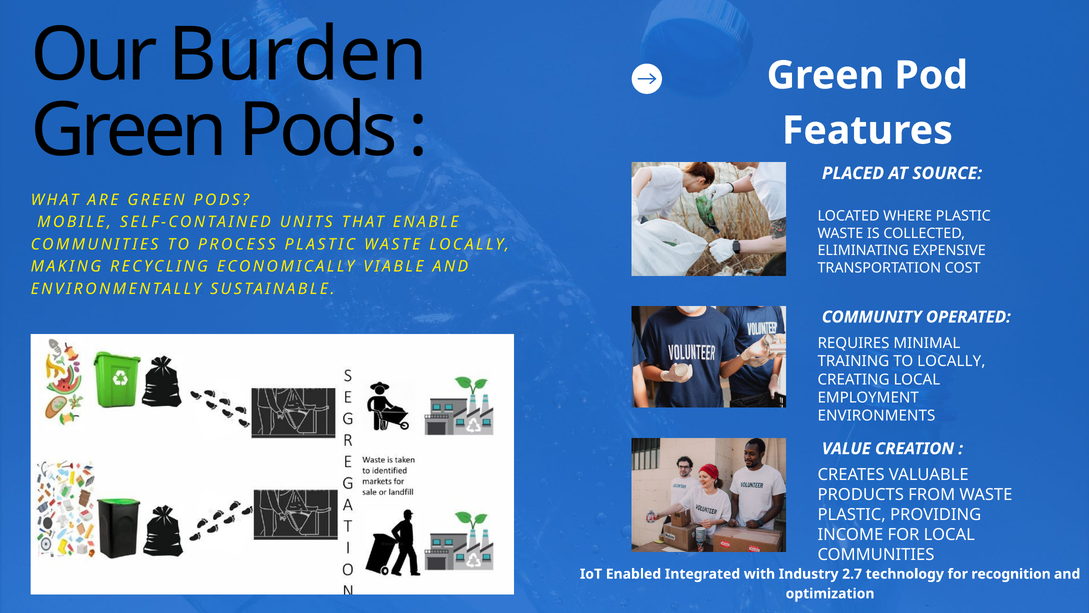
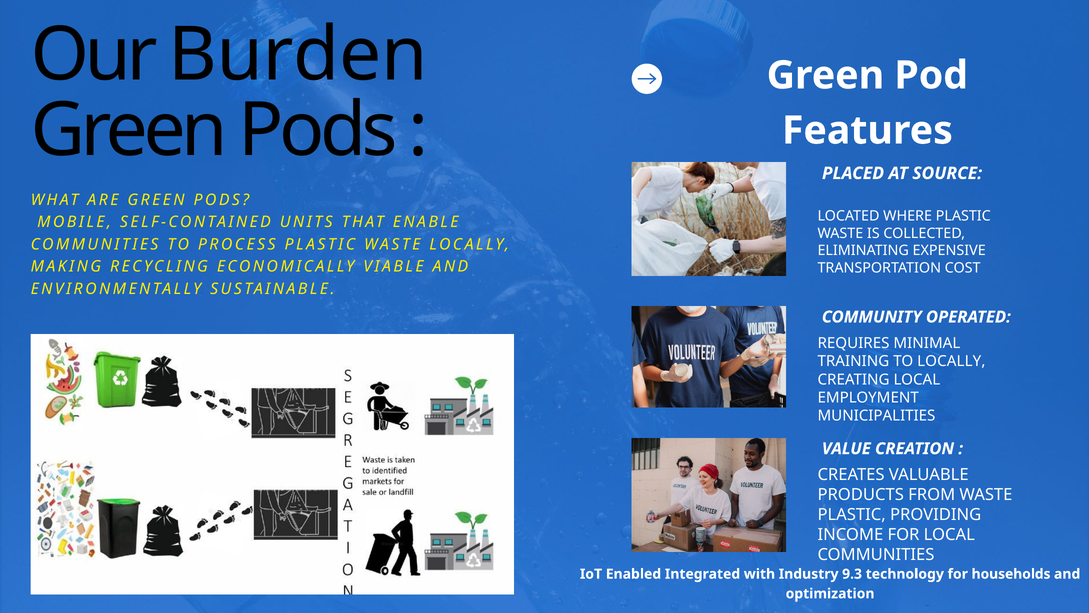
ENVIRONMENTS: ENVIRONMENTS -> MUNICIPALITIES (876, 416)
2.7: 2.7 -> 9.3 (852, 574)
recognition: recognition -> households (1011, 574)
